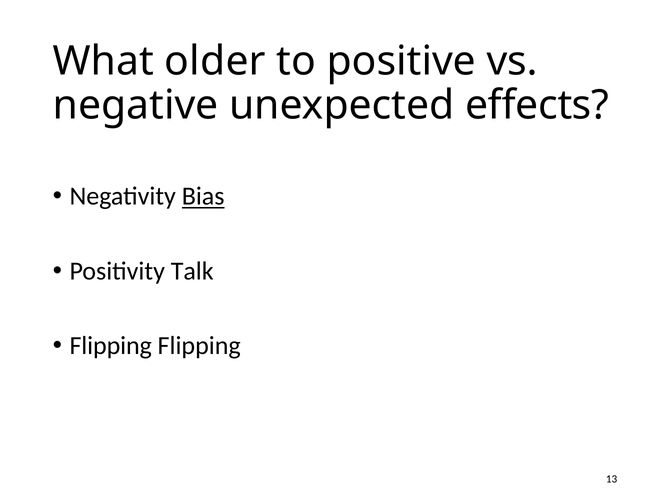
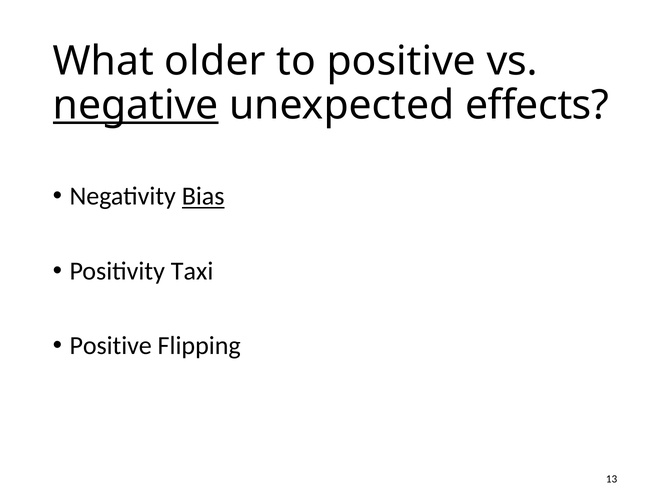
negative underline: none -> present (136, 105)
Talk: Talk -> Taxi (192, 271)
Flipping: Flipping -> Positive (111, 346)
